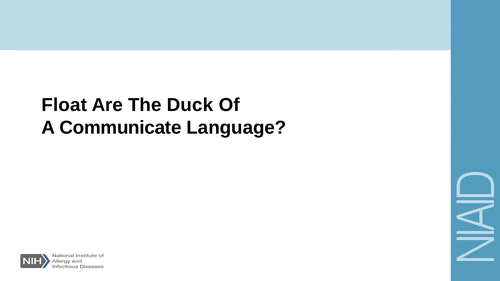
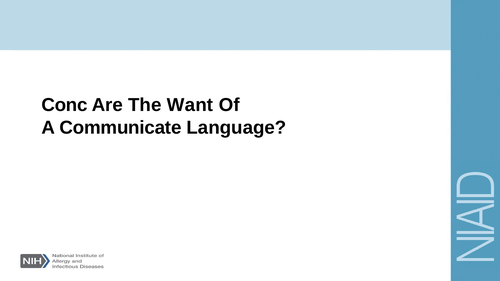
Float: Float -> Conc (64, 105)
Duck: Duck -> Want (190, 105)
